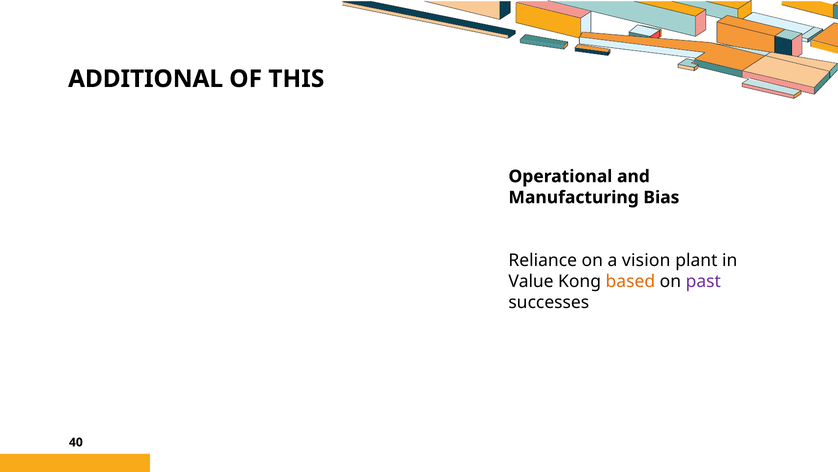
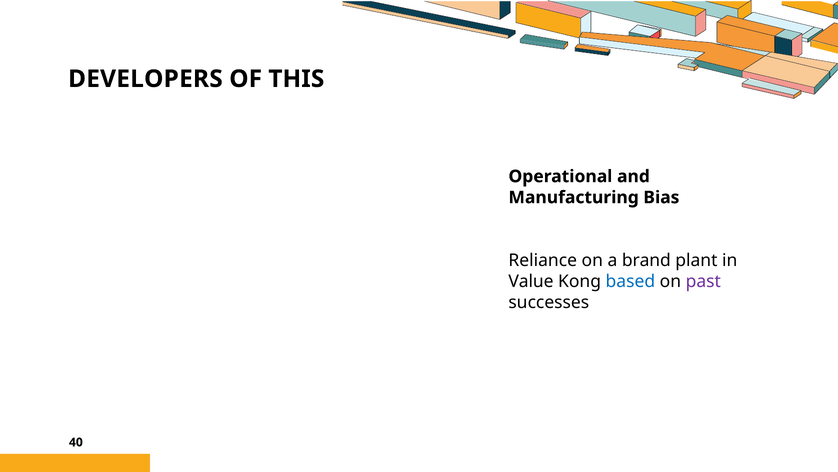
ADDITIONAL: ADDITIONAL -> DEVELOPERS (145, 79)
vision: vision -> brand (646, 260)
based colour: orange -> blue (630, 281)
